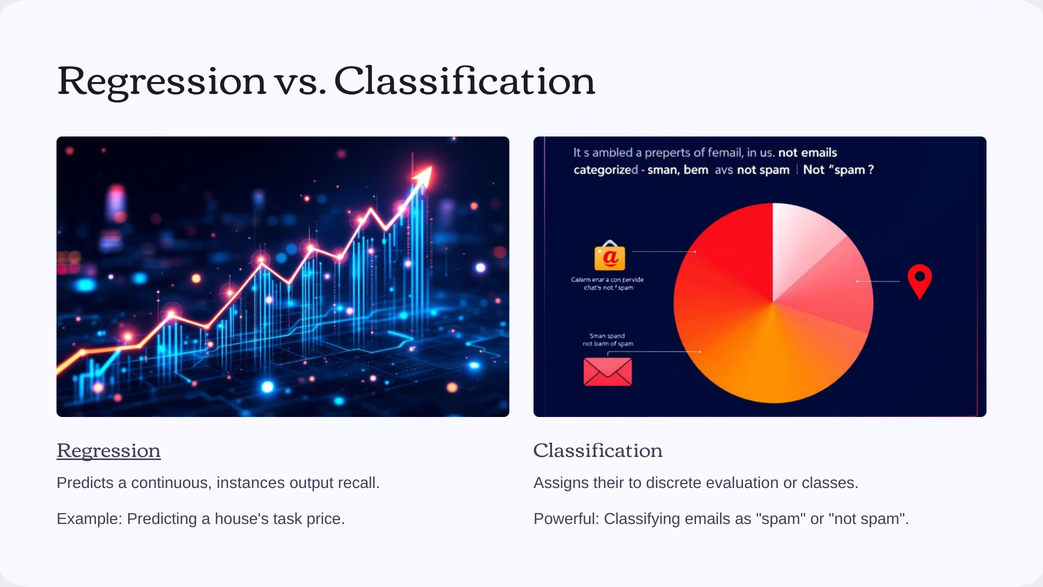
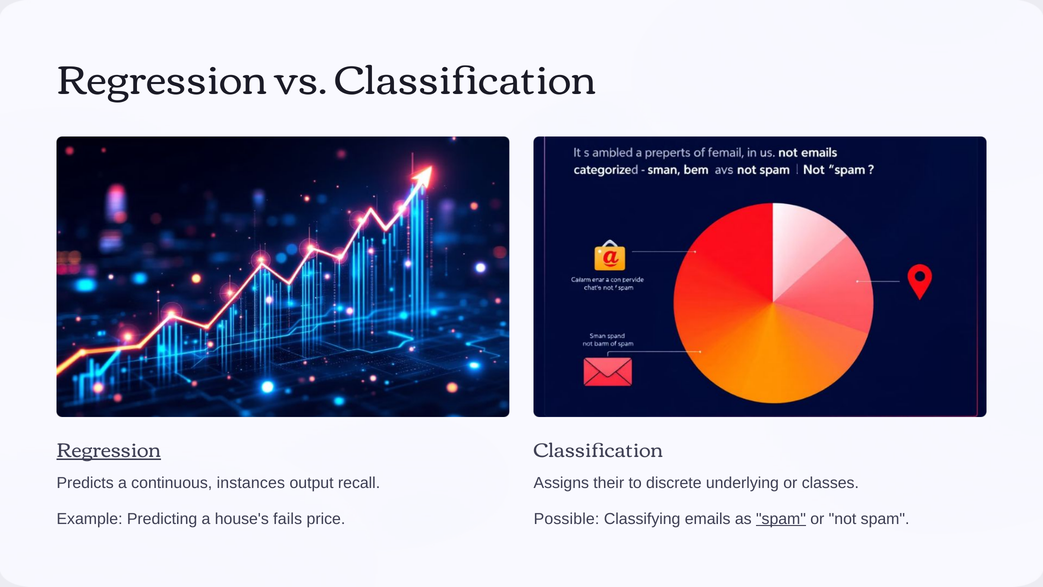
evaluation: evaluation -> underlying (742, 483)
task: task -> fails (288, 519)
Powerful: Powerful -> Possible (567, 519)
spam underline: none -> present (781, 519)
